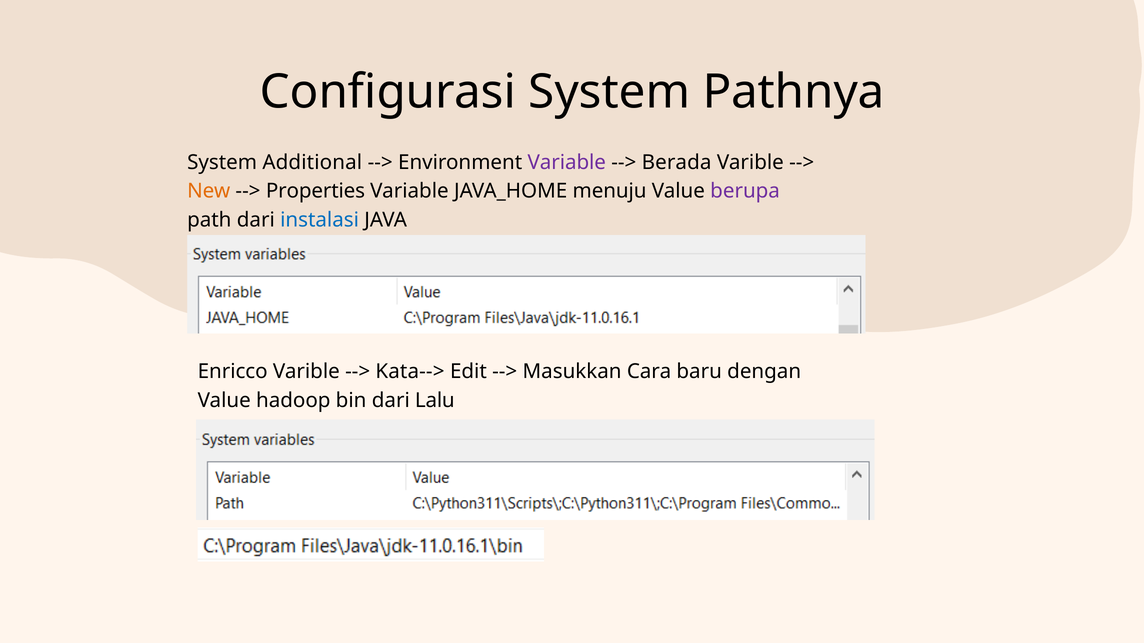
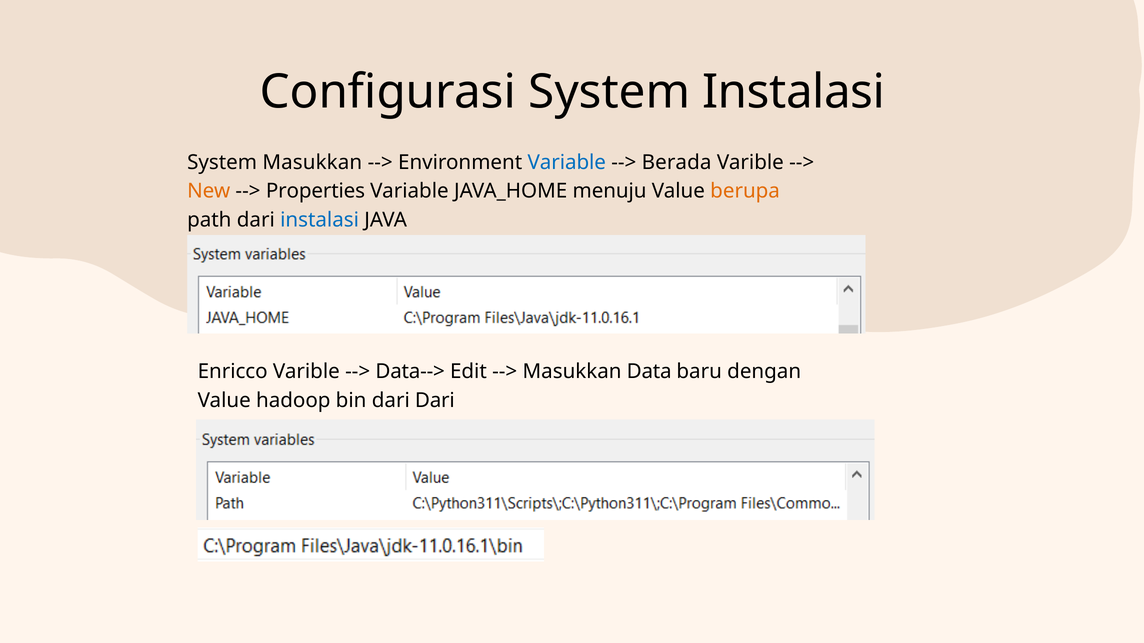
System Pathnya: Pathnya -> Instalasi (794, 92)
System Additional: Additional -> Masukkan (312, 162)
Variable colour: purple -> blue (567, 162)
berupa colour: purple -> orange (745, 191)
Kata-->: Kata--> -> Data--> (410, 372)
Cara: Cara -> Data (649, 372)
dari Lalu: Lalu -> Dari (435, 401)
